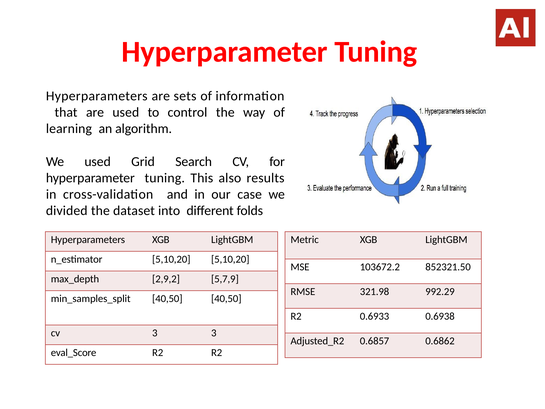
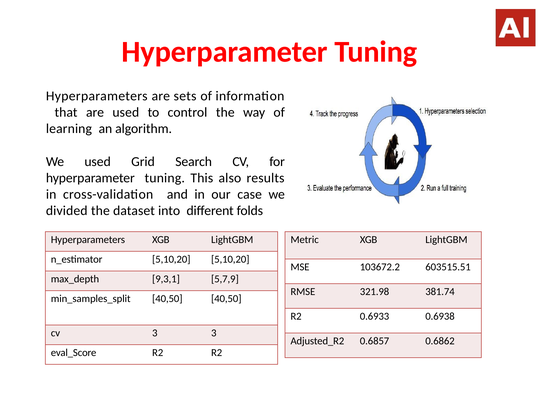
852321.50: 852321.50 -> 603515.51 (448, 267)
2,9,2: 2,9,2 -> 9,3,1 (166, 279)
992.29: 992.29 -> 381.74 (440, 292)
